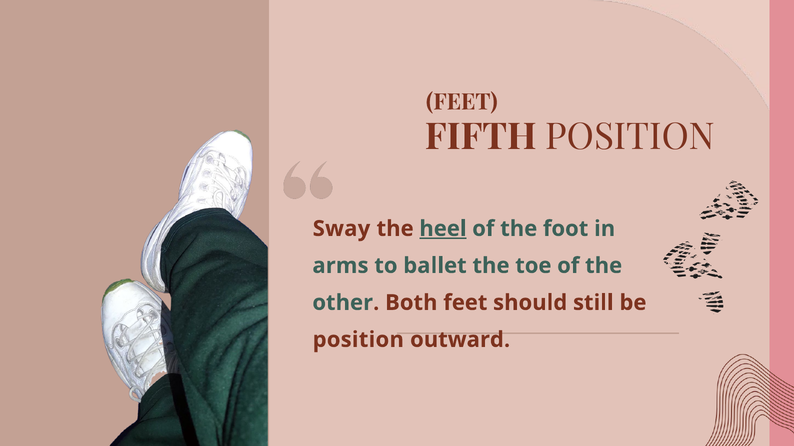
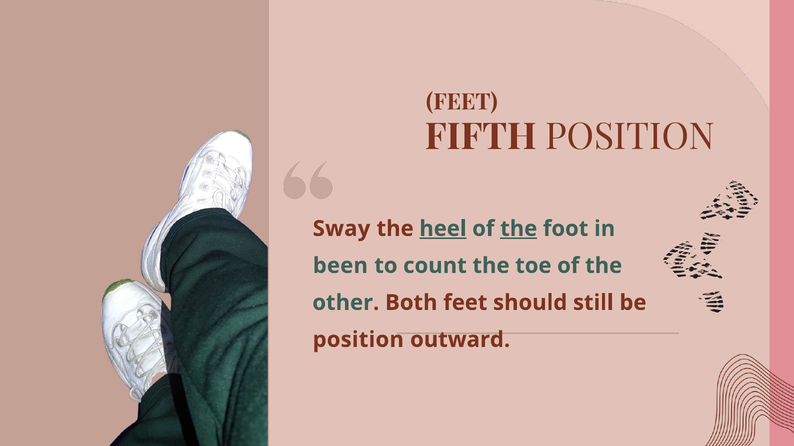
the underline: none -> present (519, 229)
arms: arms -> been (340, 266)
ballet: ballet -> count (435, 266)
